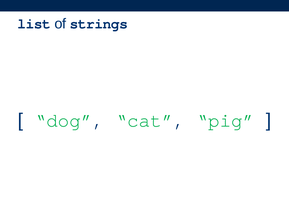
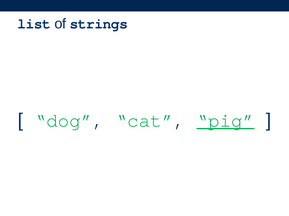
pig underline: none -> present (225, 121)
